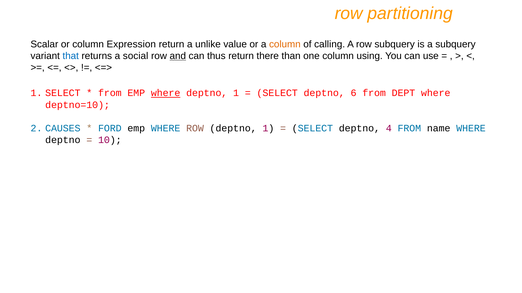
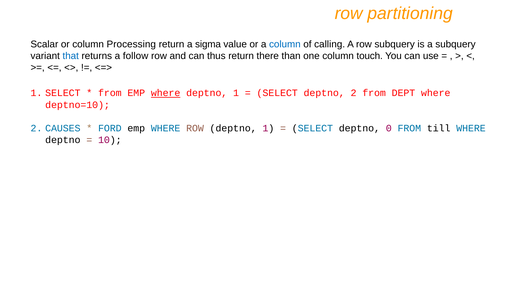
Expression: Expression -> Processing (131, 44)
unlike: unlike -> sigma (208, 44)
column colour: orange -> blue (285, 44)
social: social -> follow (136, 56)
and underline: present -> none (178, 56)
using: using -> touch (370, 56)
deptno 6: 6 -> 2 (354, 93)
4: 4 -> 0 (389, 129)
name: name -> till (439, 129)
